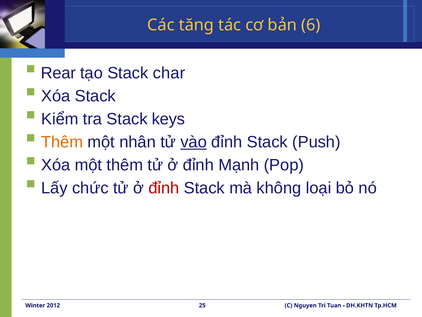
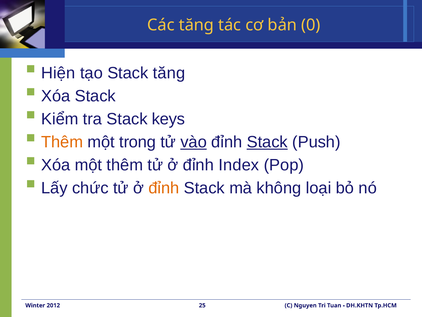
6: 6 -> 0 (311, 25)
Rear: Rear -> Hiện (58, 73)
Stack char: char -> tăng (169, 73)
nhân: nhân -> trong (138, 142)
Stack underline: none -> present (267, 142)
Mạnh: Mạnh -> Index (239, 165)
đỉnh colour: red -> orange (164, 188)
